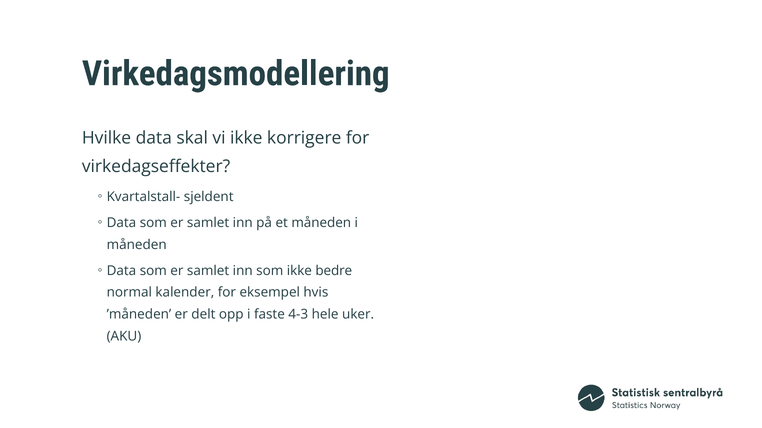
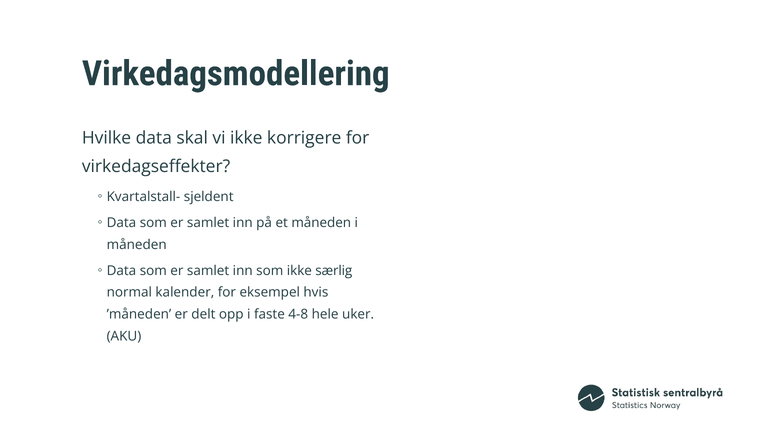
bedre: bedre -> særlig (334, 271)
4-3: 4-3 -> 4-8 (298, 315)
